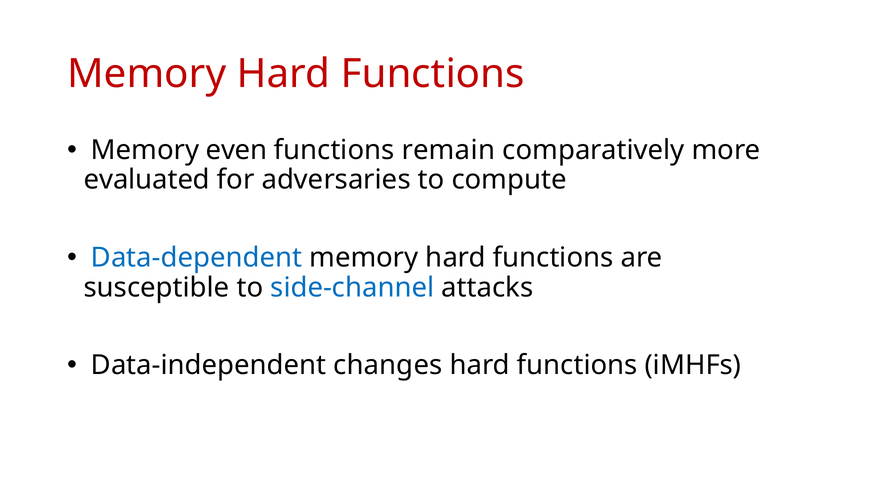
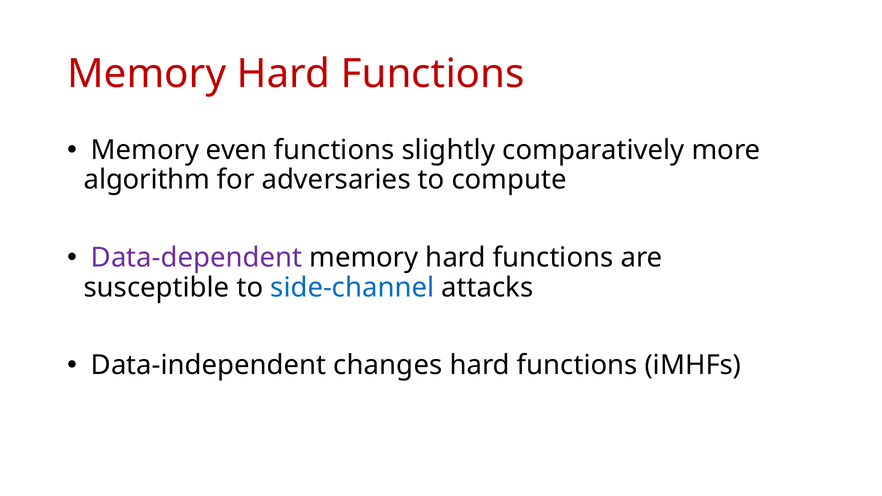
remain: remain -> slightly (448, 150)
evaluated: evaluated -> algorithm (147, 180)
Data-dependent colour: blue -> purple (197, 258)
